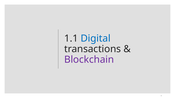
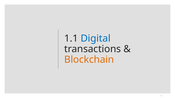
Blockchain colour: purple -> orange (89, 60)
